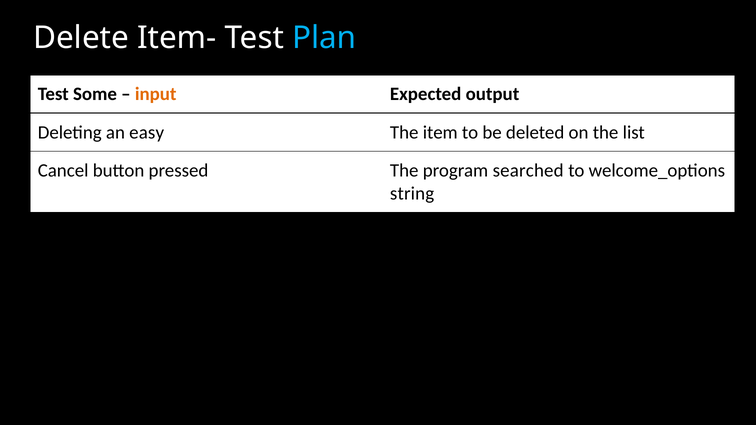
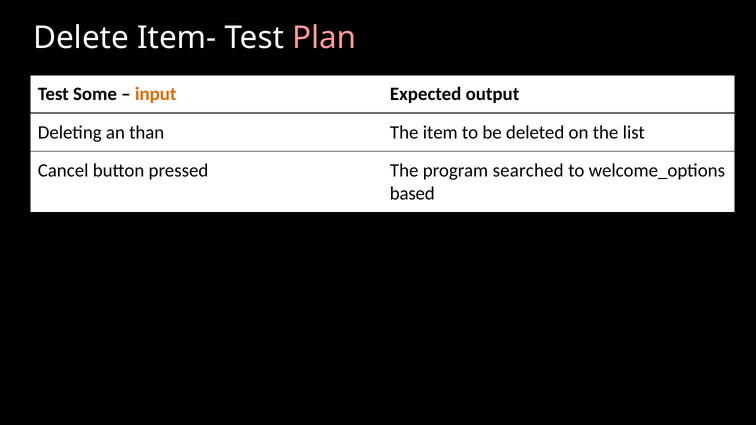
Plan colour: light blue -> pink (324, 38)
easy: easy -> than (147, 132)
string: string -> based (412, 194)
